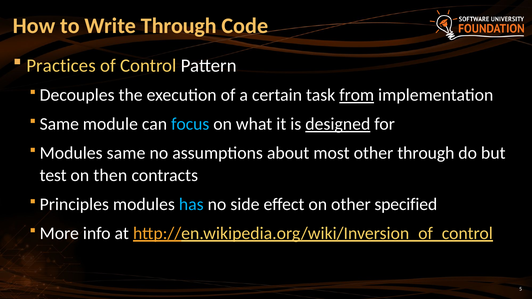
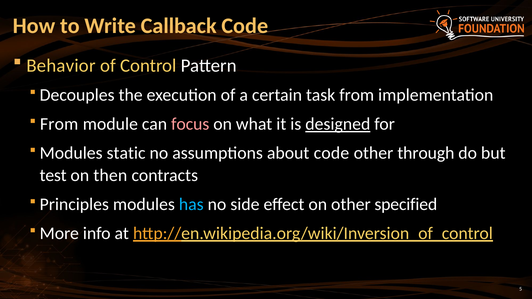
Write Through: Through -> Callback (179, 26)
Practices: Practices -> Behavior (61, 66)
from underline: present -> none (357, 95)
Same: Same -> From (59, 124)
focus colour: light blue -> pink (190, 124)
Modules same: same -> static (126, 153)
about most: most -> code (331, 153)
